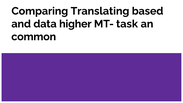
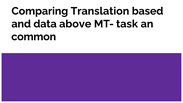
Translating: Translating -> Translation (100, 11)
higher: higher -> above (75, 24)
